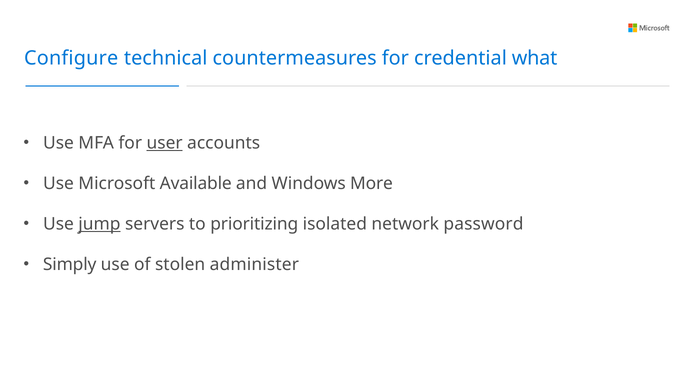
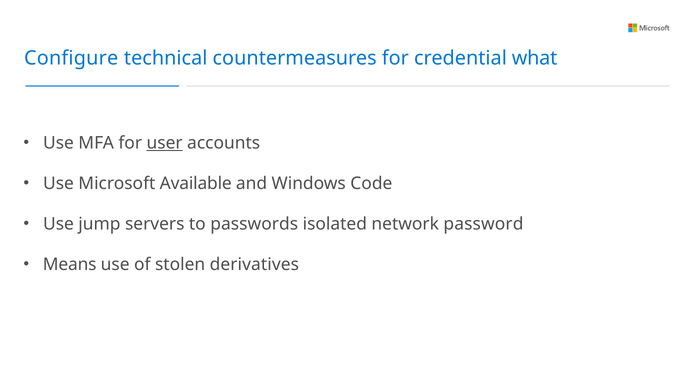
More: More -> Code (371, 183)
jump underline: present -> none (99, 224)
prioritizing: prioritizing -> passwords (254, 224)
Simply: Simply -> Means (70, 264)
administer: administer -> derivatives (254, 264)
